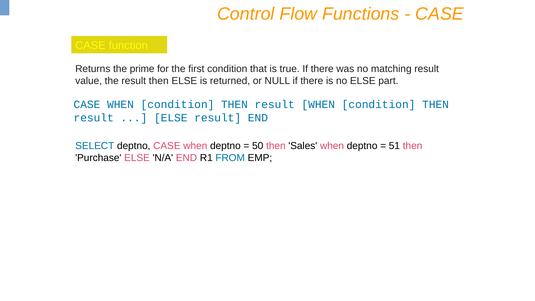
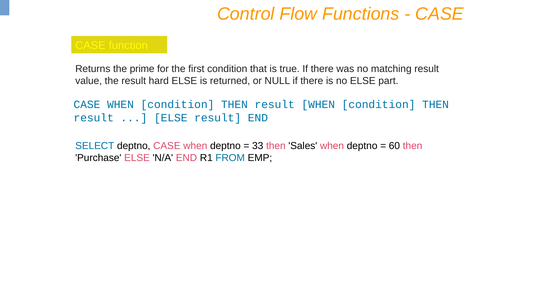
result then: then -> hard (159, 81)
50: 50 -> 33 (258, 146)
51: 51 -> 60 (394, 146)
